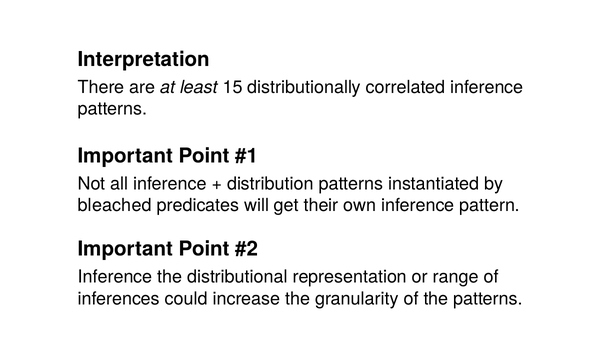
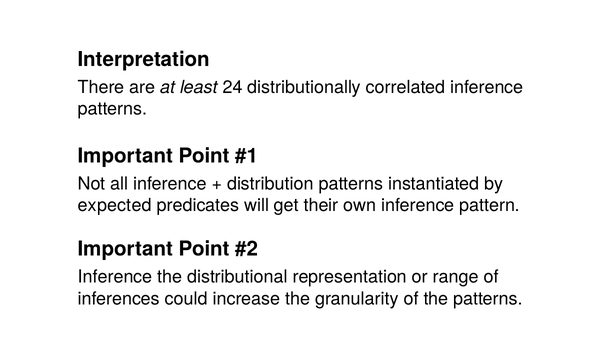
15: 15 -> 24 (233, 87)
bleached: bleached -> expected (115, 205)
